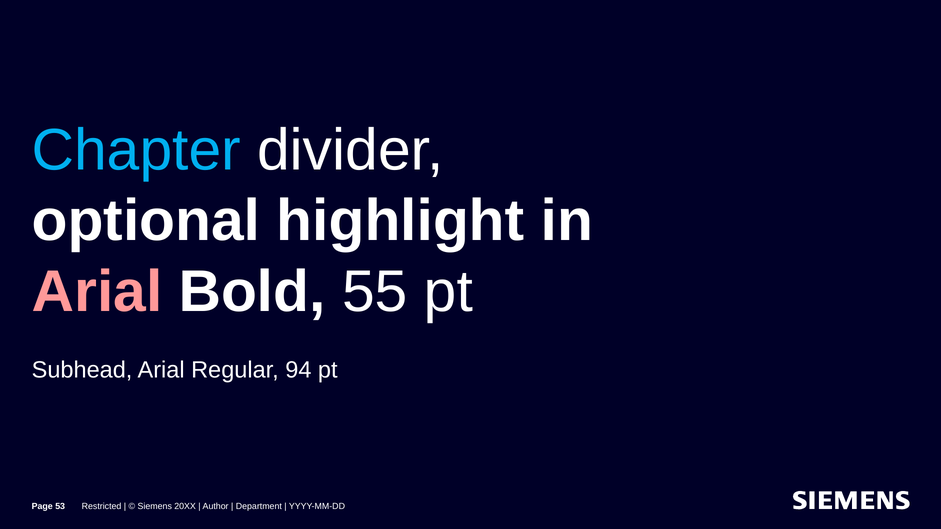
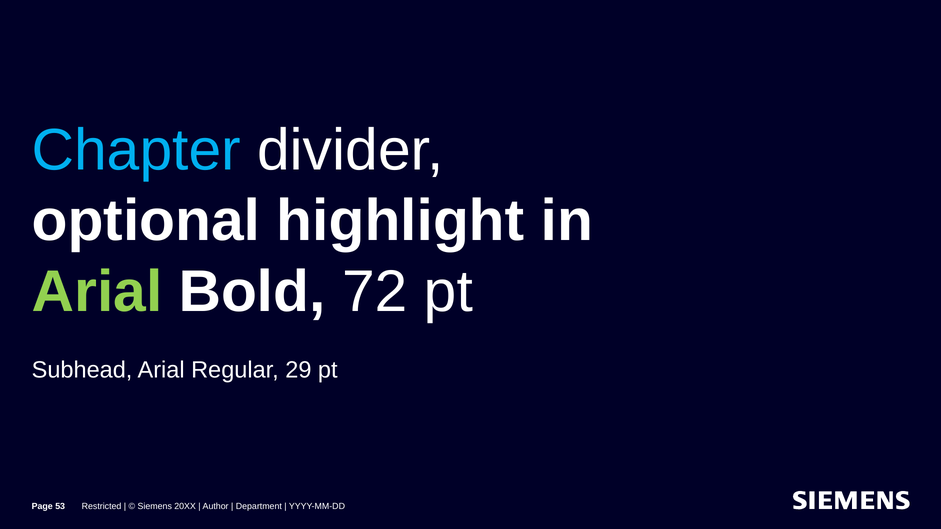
Arial colour: pink -> light green (97, 292)
55: 55 -> 72 (375, 292)
94: 94 -> 29 (298, 370)
